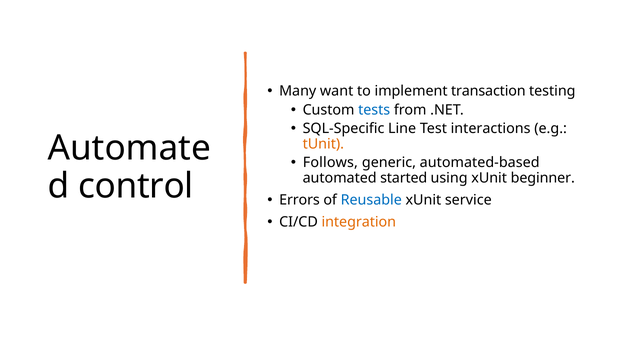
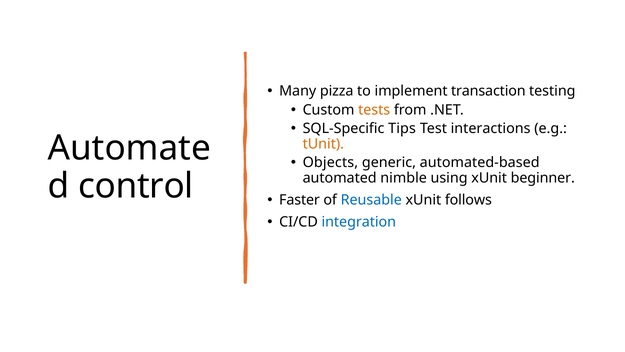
want: want -> pizza (337, 91)
tests colour: blue -> orange (374, 110)
Line: Line -> Tips (402, 128)
Follows: Follows -> Objects (330, 163)
started: started -> nimble (404, 178)
Errors: Errors -> Faster (299, 200)
service: service -> follows (468, 200)
integration colour: orange -> blue (359, 222)
